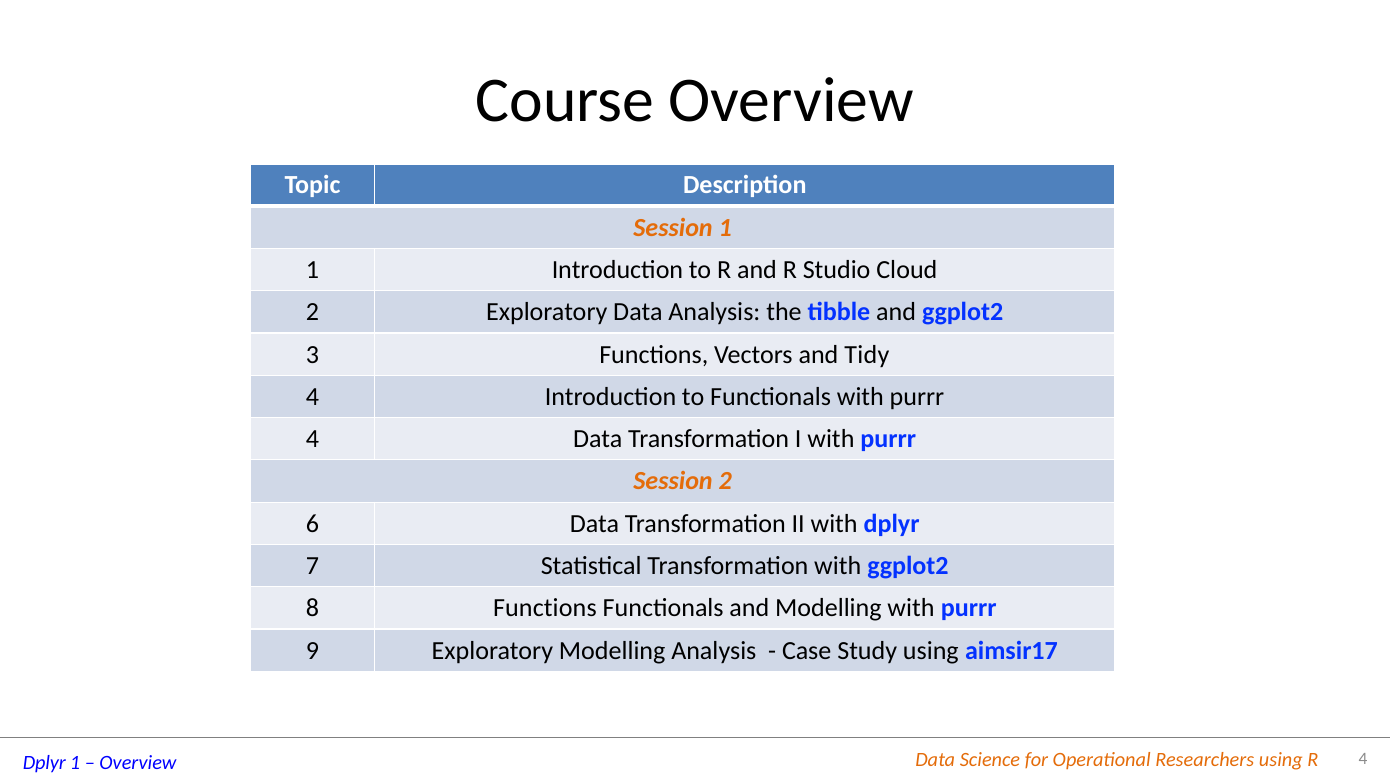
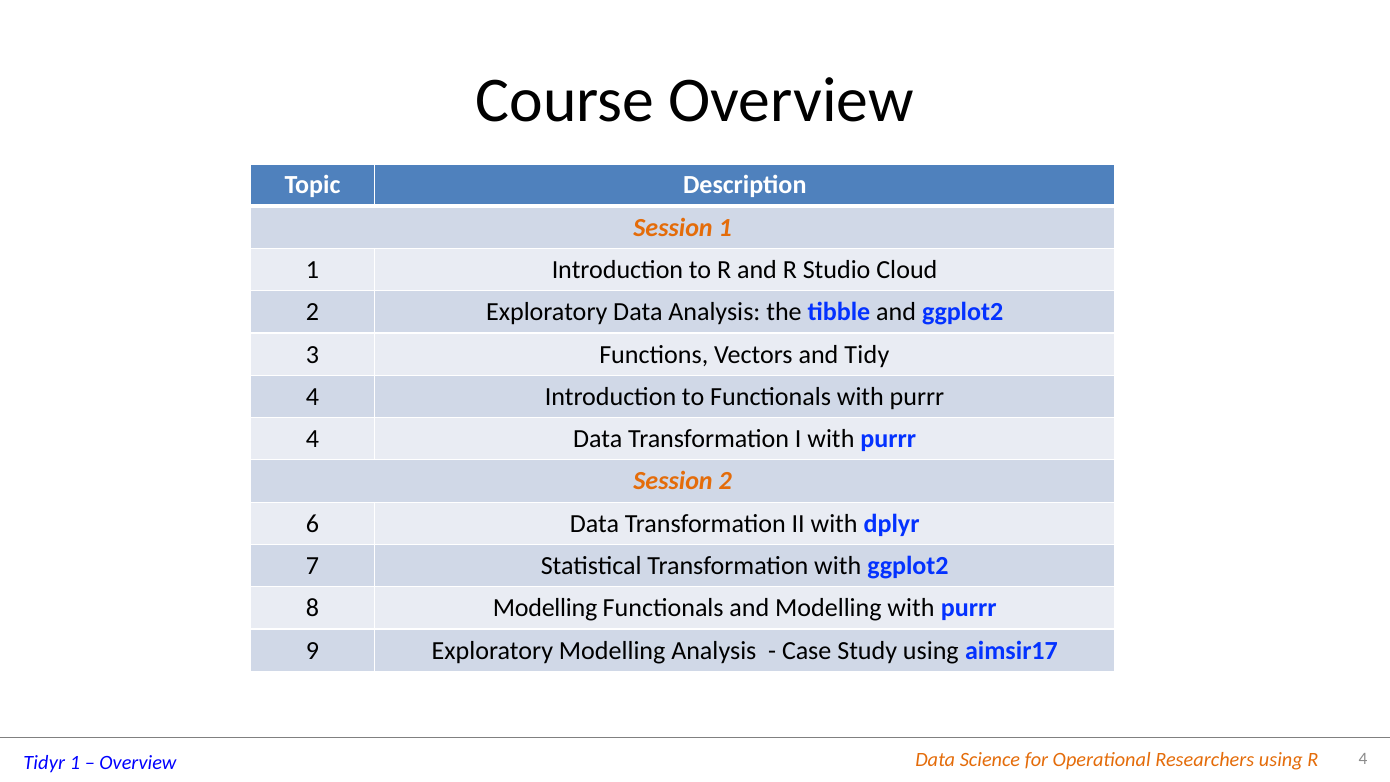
8 Functions: Functions -> Modelling (545, 608)
Dplyr: Dplyr -> Tidyr (44, 762)
